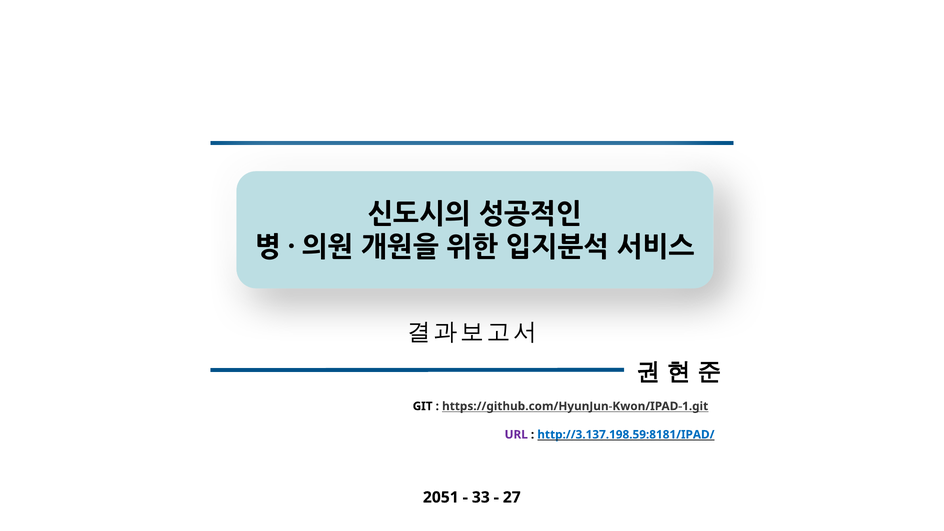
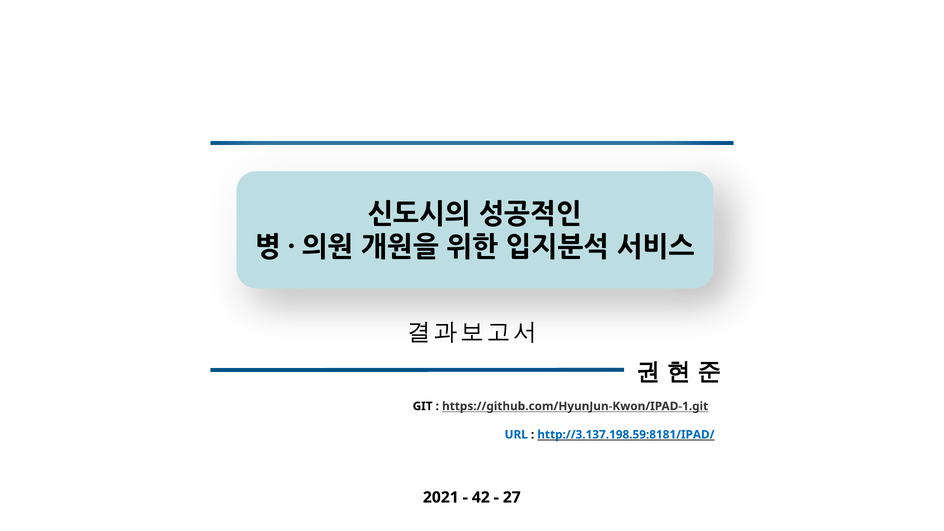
URL colour: purple -> blue (516, 435)
2051: 2051 -> 2021 (441, 497)
33: 33 -> 42 (481, 497)
